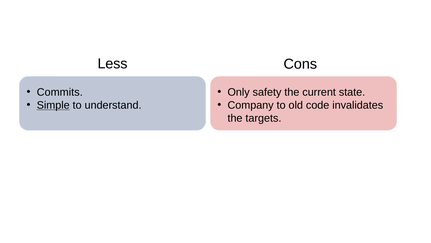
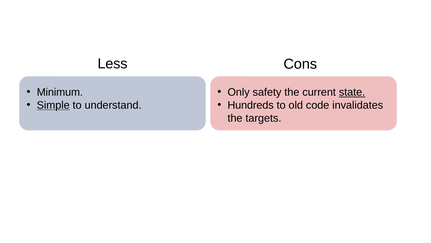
Commits: Commits -> Minimum (60, 92)
state underline: none -> present (352, 92)
Company: Company -> Hundreds (251, 105)
